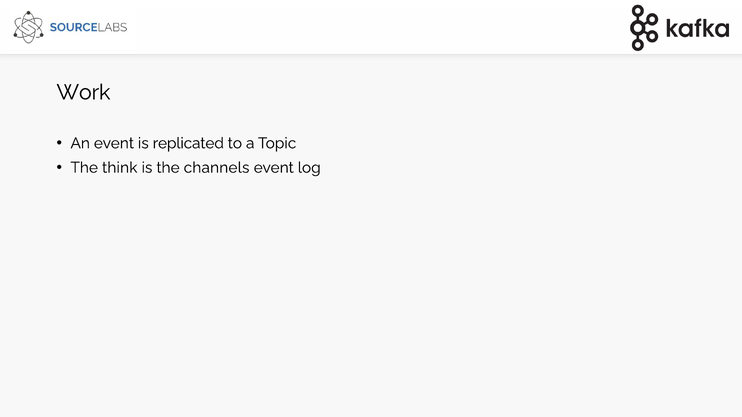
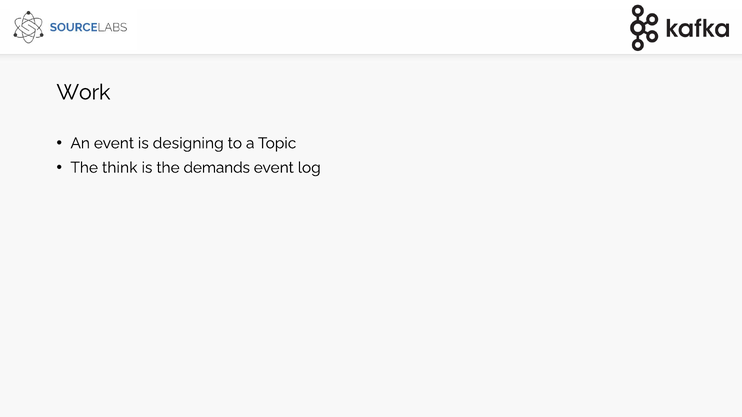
replicated: replicated -> designing (188, 143)
channels: channels -> demands (217, 168)
